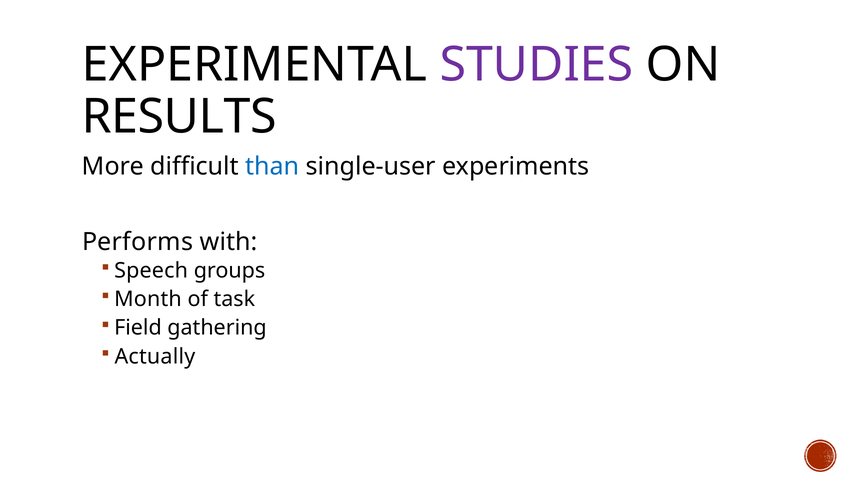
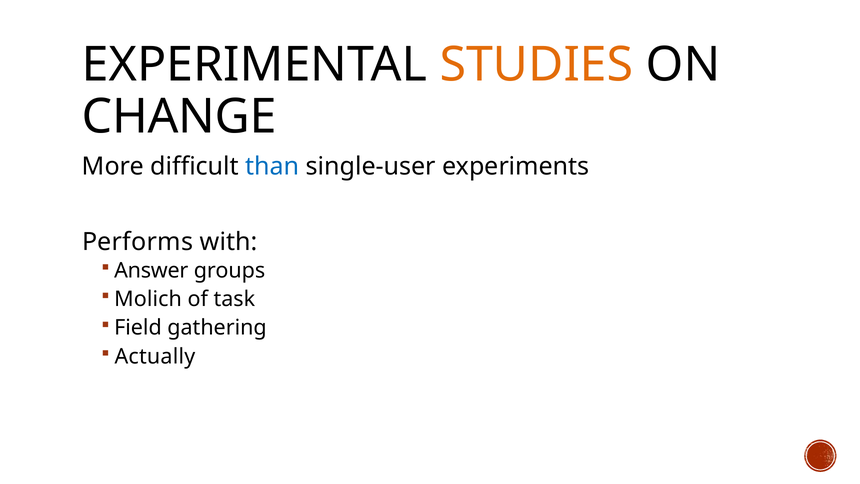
STUDIES colour: purple -> orange (536, 65)
RESULTS: RESULTS -> CHANGE (179, 117)
Speech: Speech -> Answer (151, 271)
Month: Month -> Molich (148, 299)
